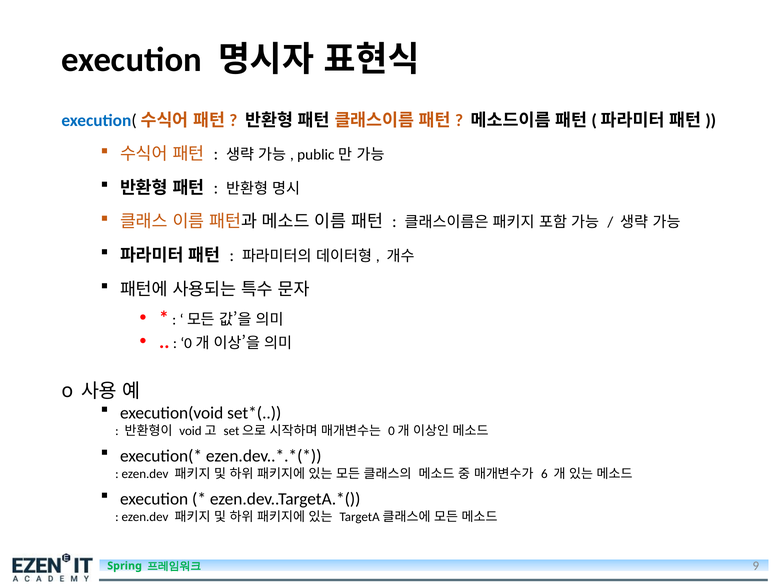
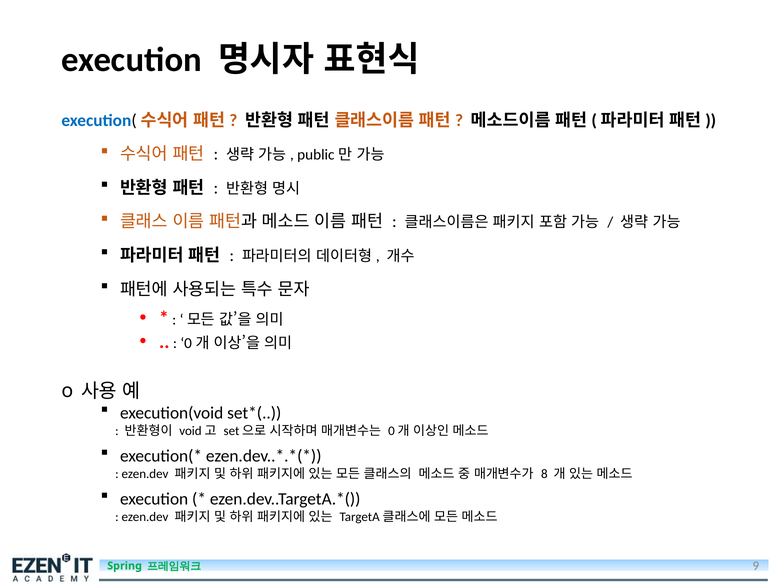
6: 6 -> 8 (544, 474)
